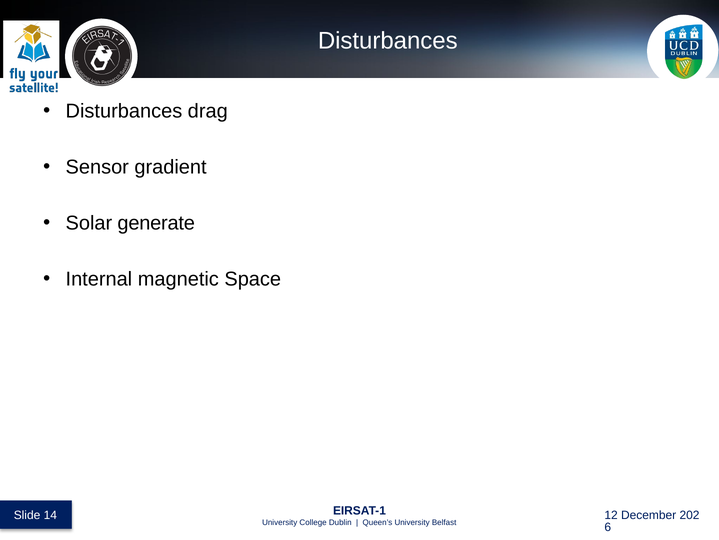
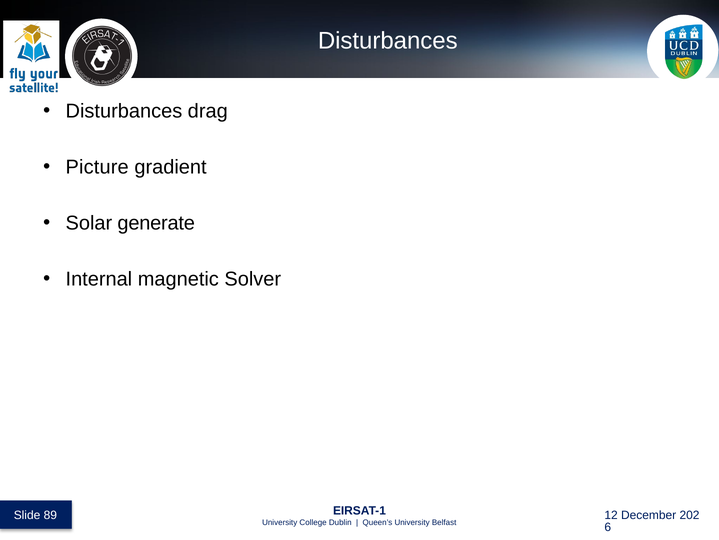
Sensor: Sensor -> Picture (97, 167)
Space: Space -> Solver (253, 279)
14: 14 -> 89 (50, 515)
